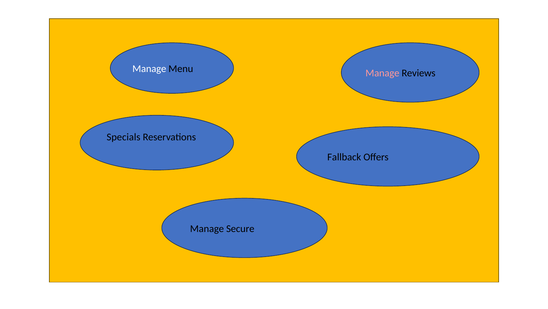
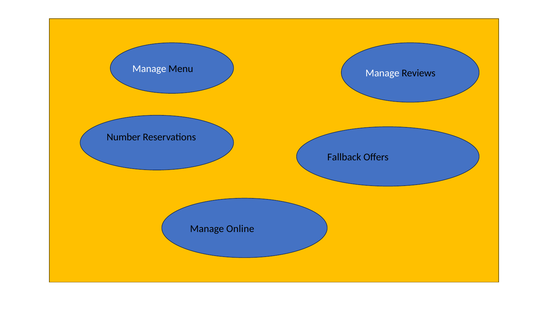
Manage colour: pink -> white (382, 73)
Specials: Specials -> Number (124, 137)
Secure: Secure -> Online (240, 228)
